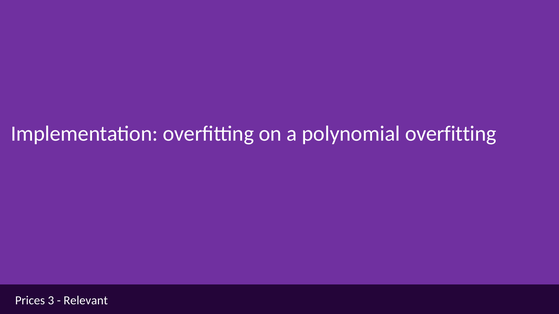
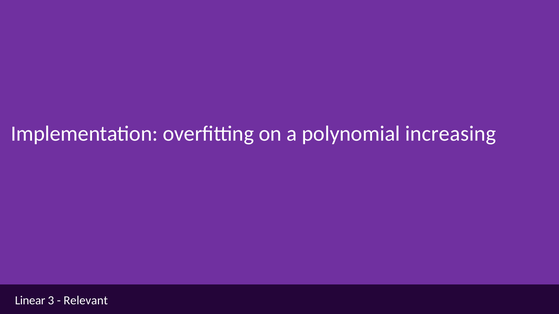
polynomial overfitting: overfitting -> increasing (451, 134)
Prices: Prices -> Linear (30, 301)
